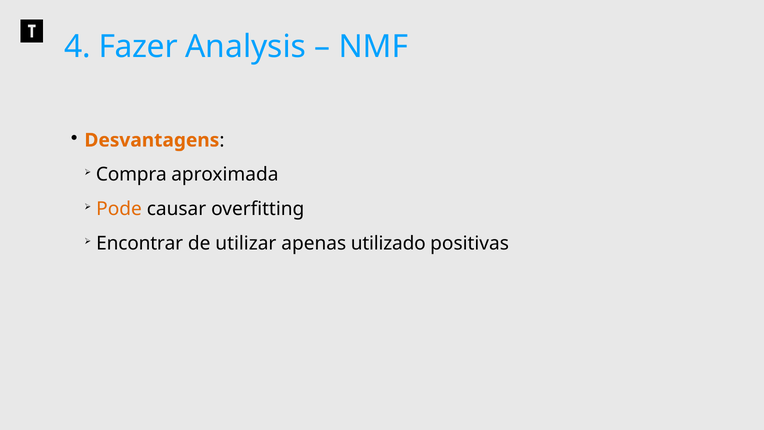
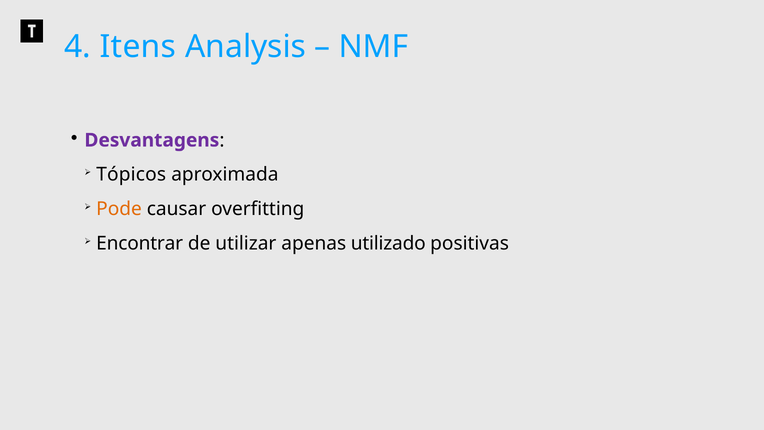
Fazer: Fazer -> Itens (138, 47)
Desvantagens colour: orange -> purple (152, 140)
Compra: Compra -> Tópicos (131, 175)
